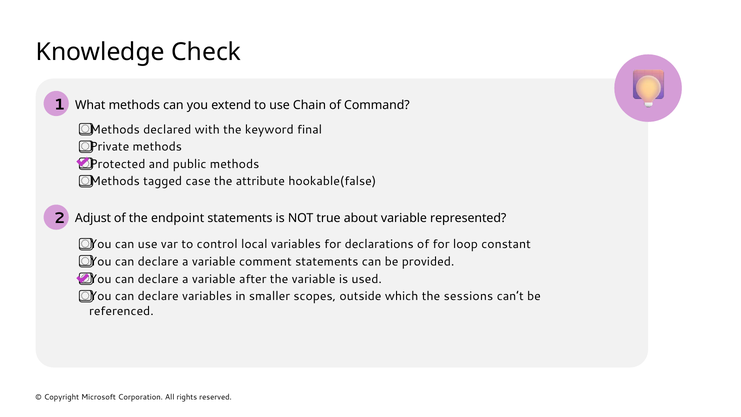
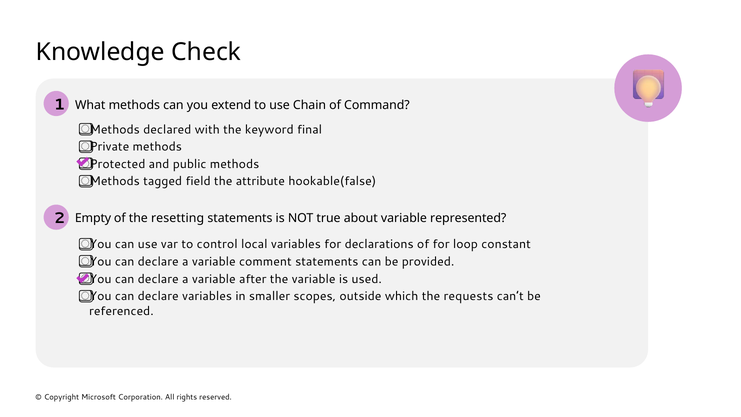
case: case -> field (198, 181)
Adjust: Adjust -> Empty (93, 218)
endpoint: endpoint -> resetting (178, 218)
sessions: sessions -> requests (468, 296)
